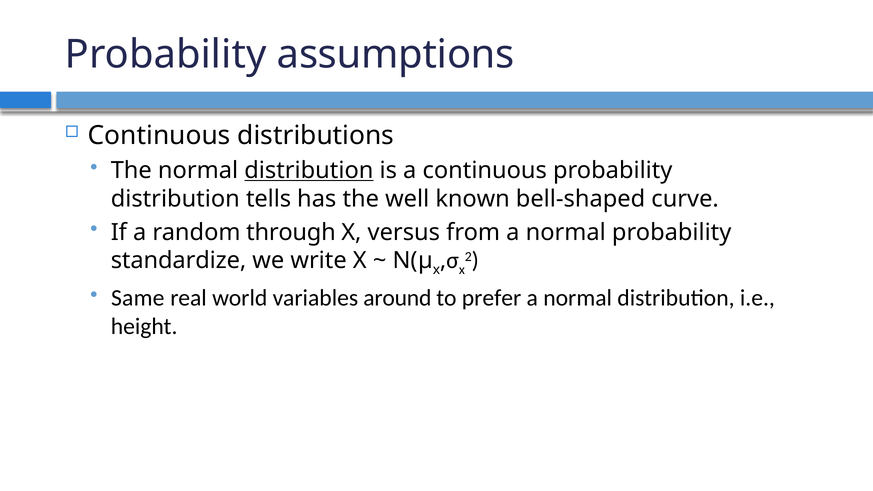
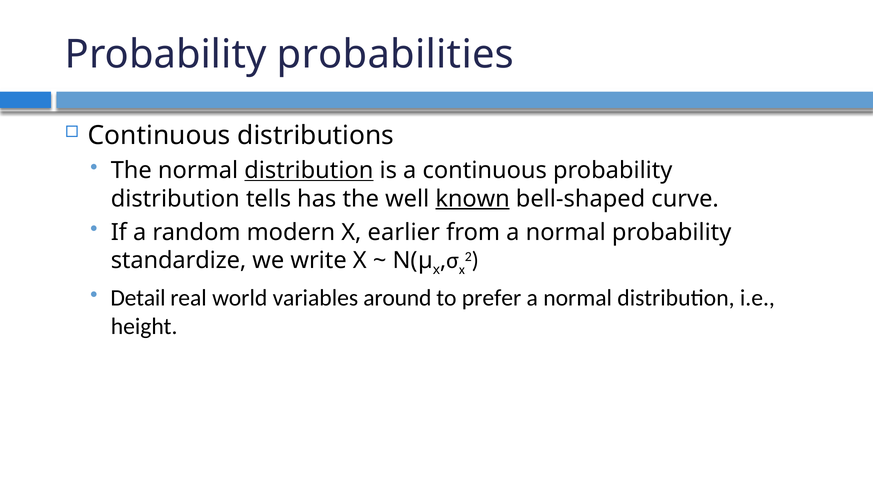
assumptions: assumptions -> probabilities (395, 55)
known underline: none -> present (473, 199)
through: through -> modern (291, 232)
versus: versus -> earlier (404, 232)
Same: Same -> Detail (138, 298)
